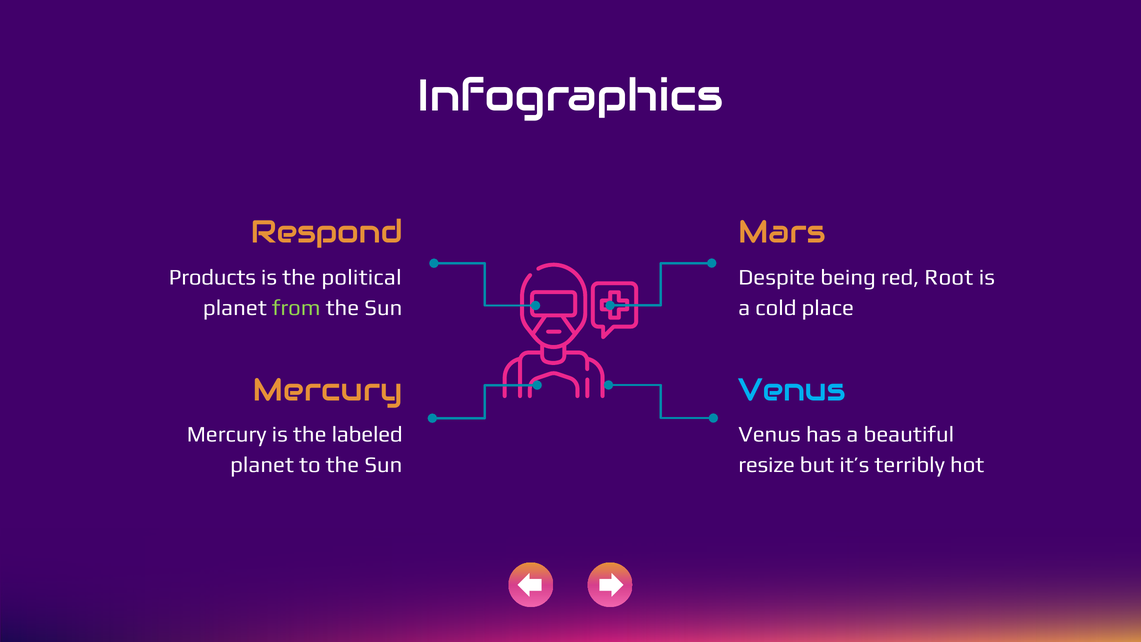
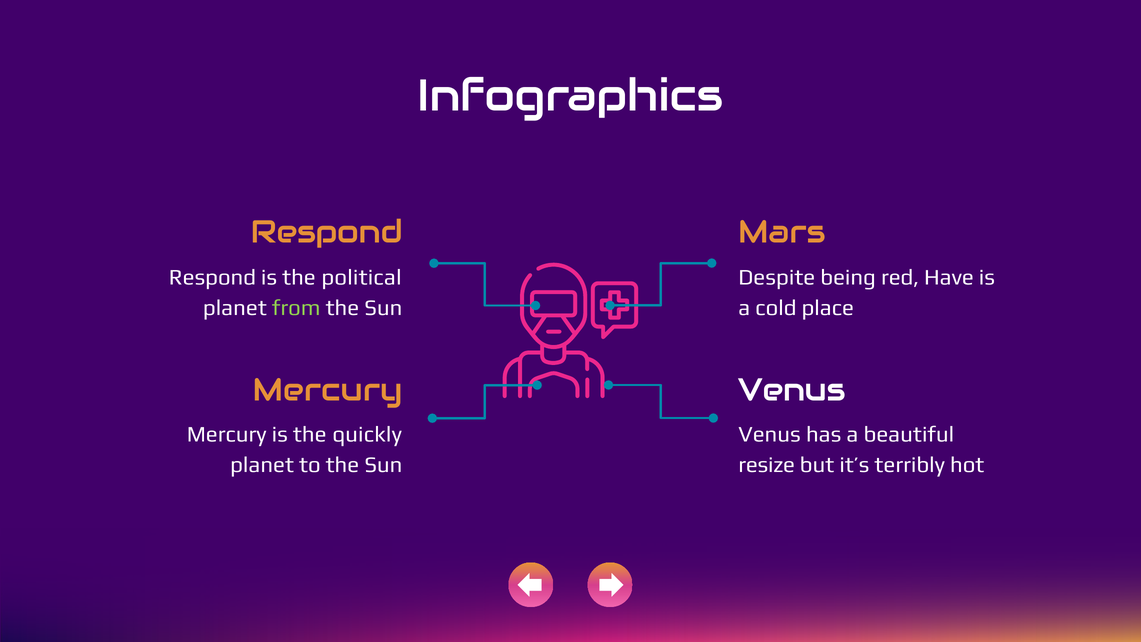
Products: Products -> Respond (212, 277)
Root: Root -> Have (949, 277)
Venus colour: light blue -> white (792, 390)
labeled: labeled -> quickly (367, 434)
